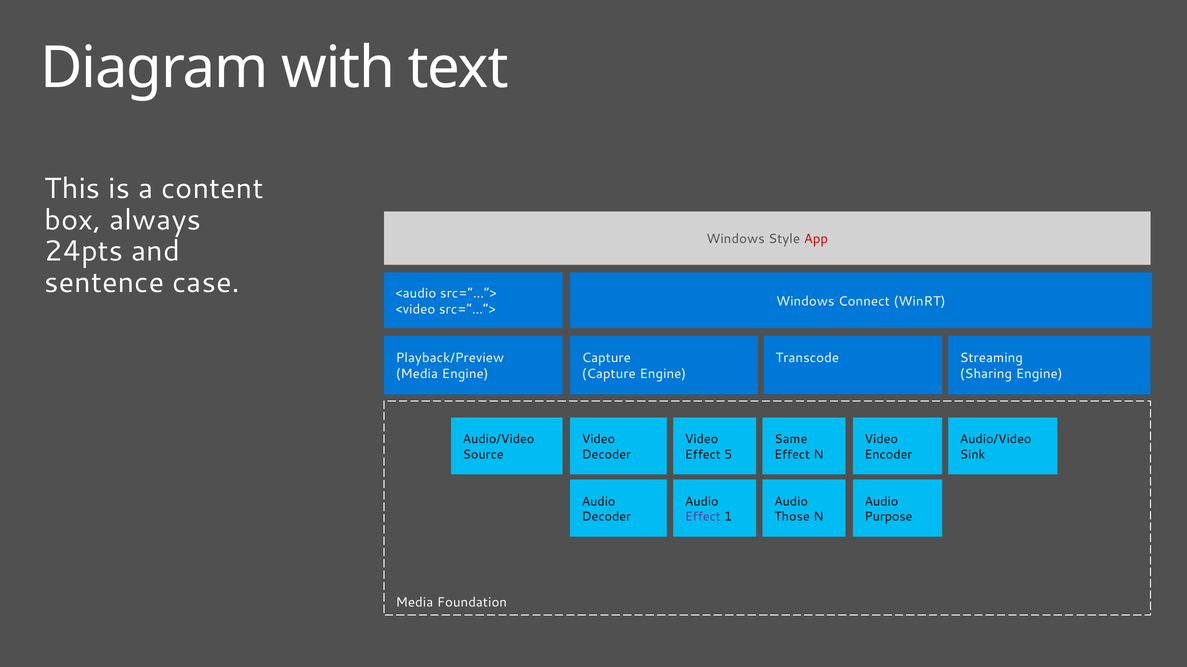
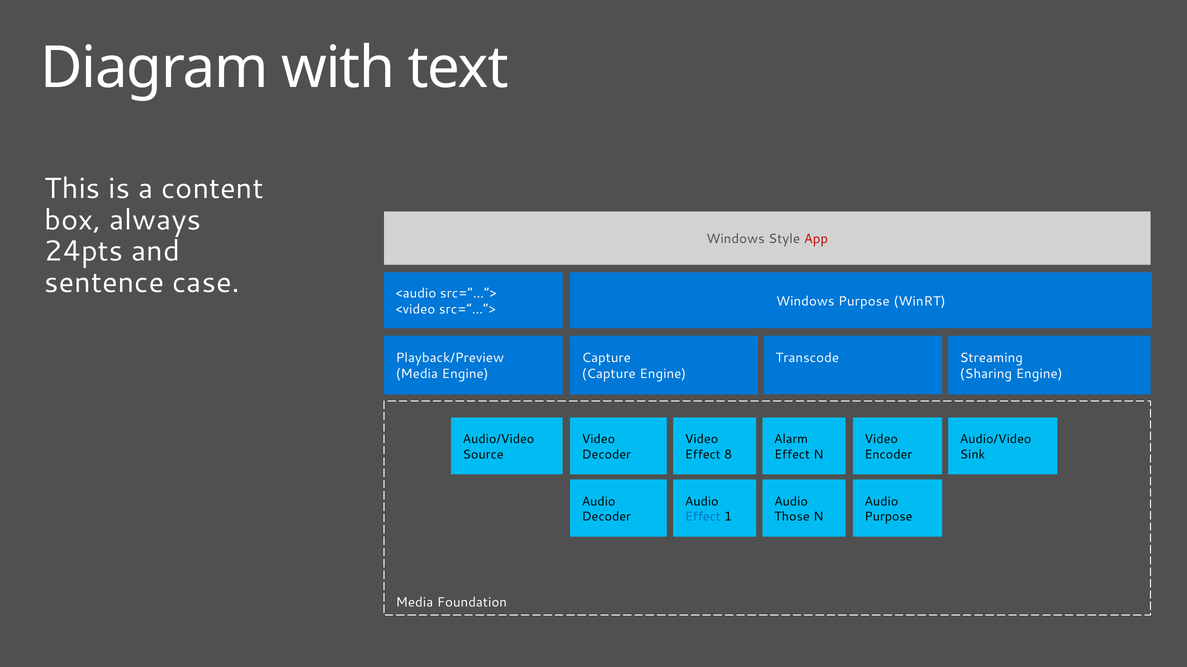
Windows Connect: Connect -> Purpose (864, 301)
Same: Same -> Alarm (791, 440)
5: 5 -> 8 (728, 455)
Effect colour: purple -> blue (703, 517)
